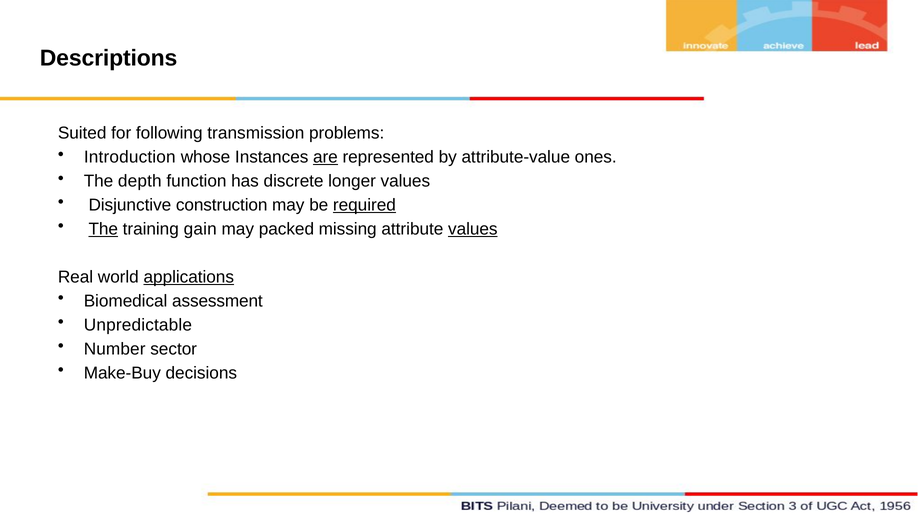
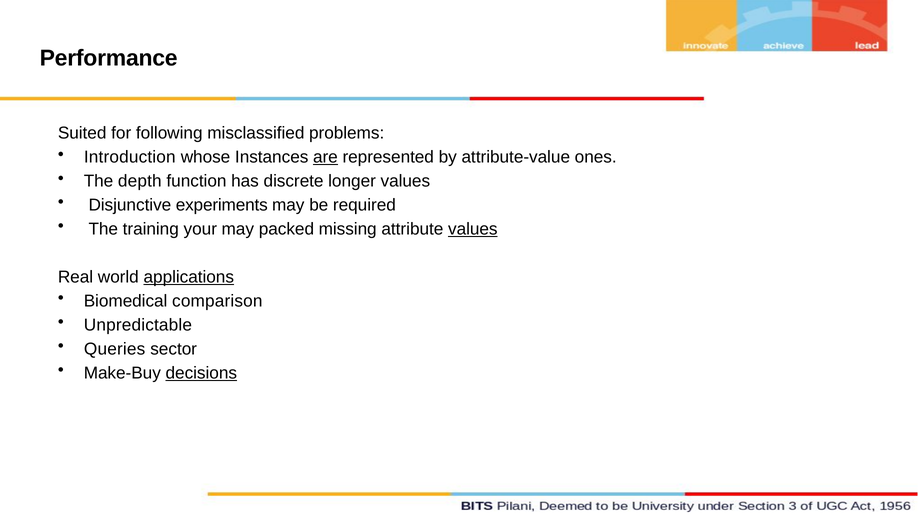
Descriptions: Descriptions -> Performance (109, 58)
transmission: transmission -> misclassified (256, 133)
construction: construction -> experiments (222, 205)
required underline: present -> none (364, 205)
The underline: present -> none (103, 229)
gain: gain -> your (200, 229)
assessment: assessment -> comparison (217, 301)
Number: Number -> Queries (115, 349)
decisions underline: none -> present (201, 373)
